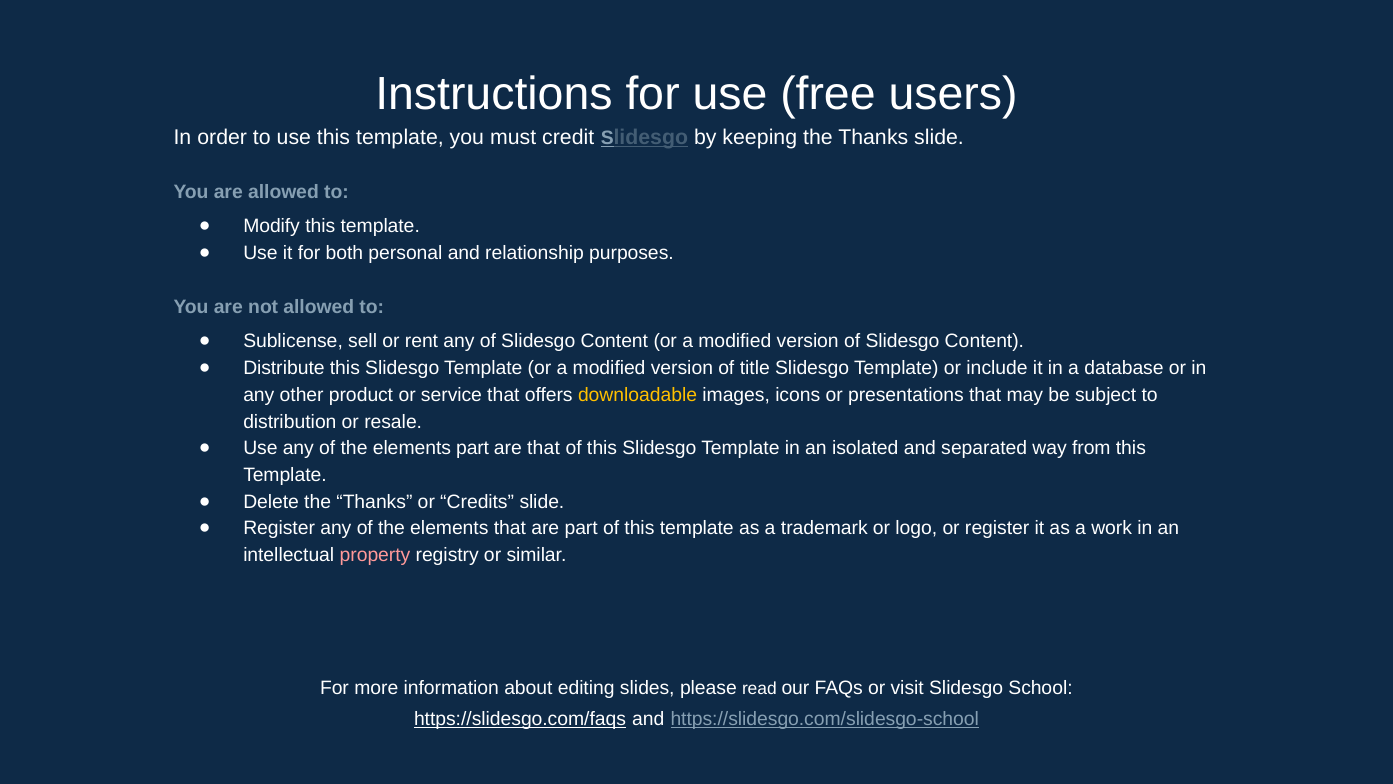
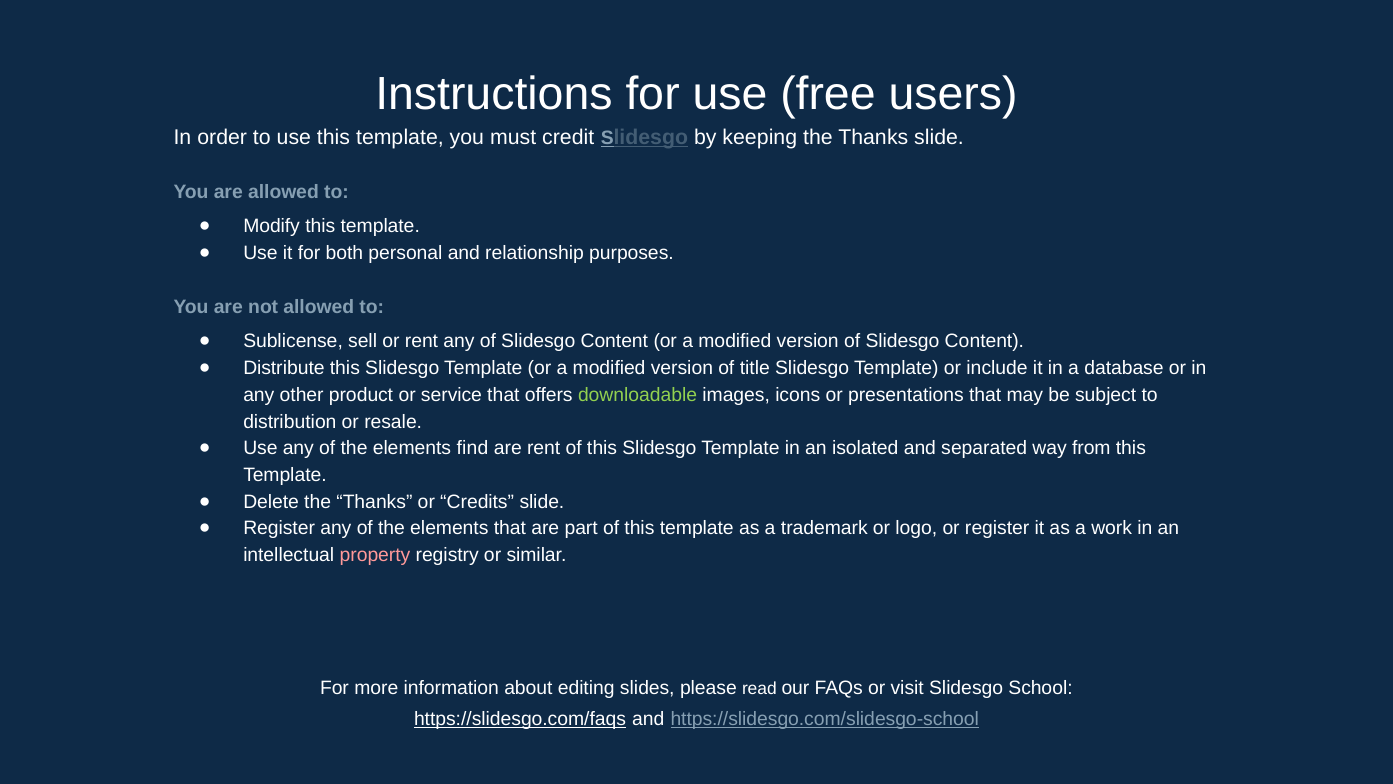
downloadable colour: yellow -> light green (638, 395)
elements part: part -> find (472, 448)
are that: that -> rent (544, 448)
